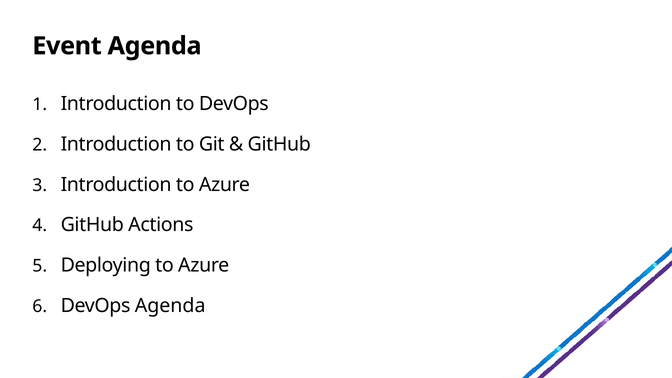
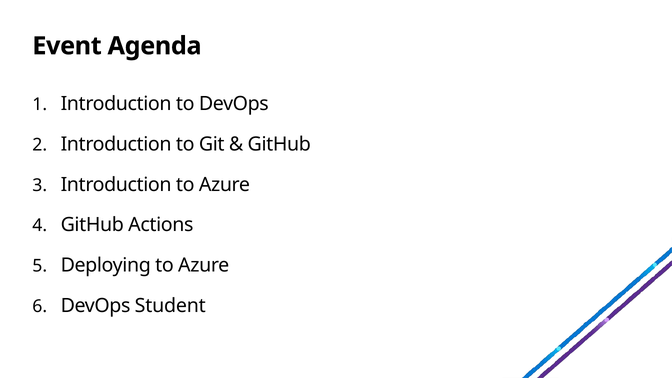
DevOps Agenda: Agenda -> Student (170, 306)
